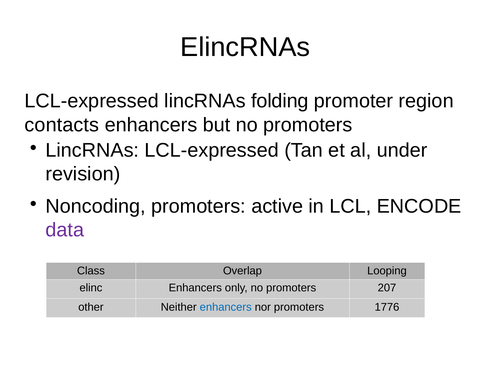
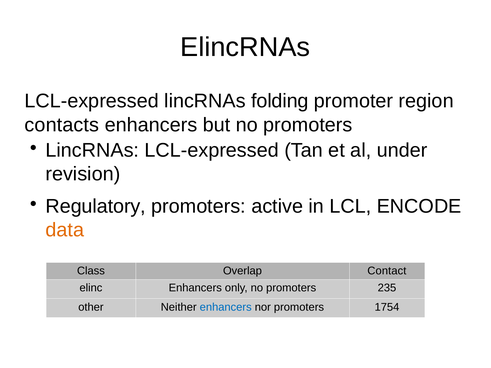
Noncoding: Noncoding -> Regulatory (96, 206)
data colour: purple -> orange (65, 230)
Looping: Looping -> Contact (387, 271)
207: 207 -> 235 (387, 288)
1776: 1776 -> 1754 (387, 307)
